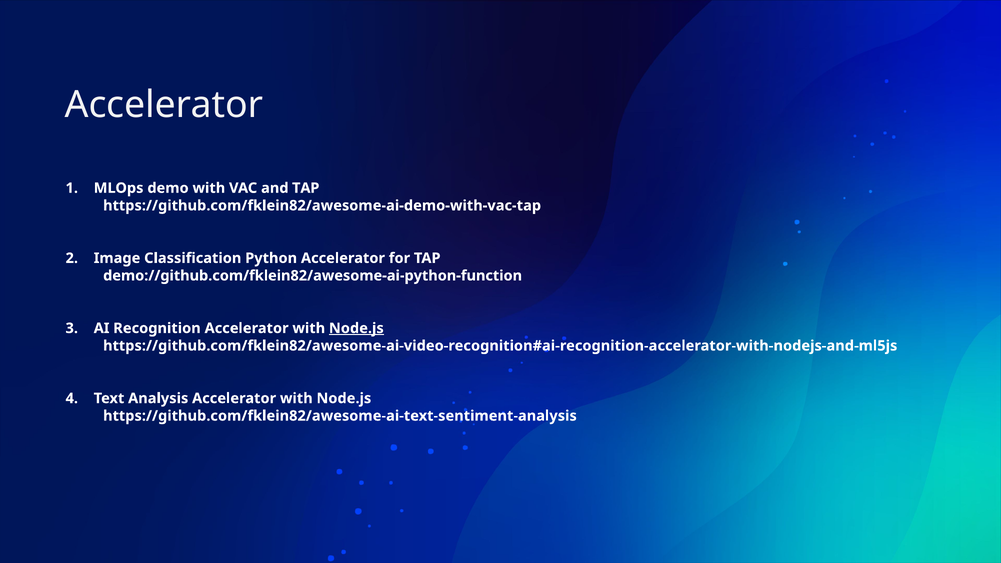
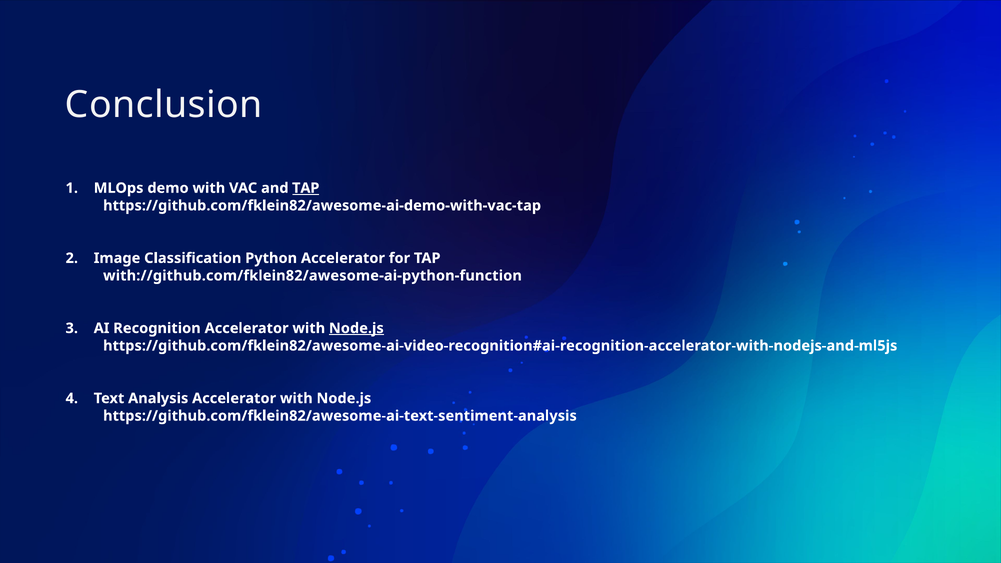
Accelerator: Accelerator -> Conclusion (164, 105)
TAP underline: none -> present (306, 188)
demo://github.com/fklein82/awesome-ai-python-function: demo://github.com/fklein82/awesome-ai-python-function -> with://github.com/fklein82/awesome-ai-python-function (313, 276)
